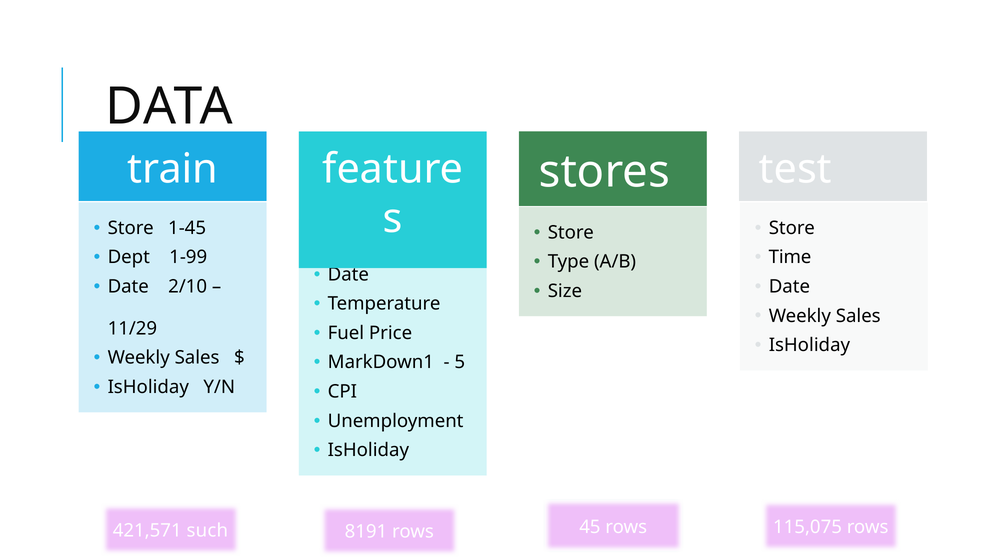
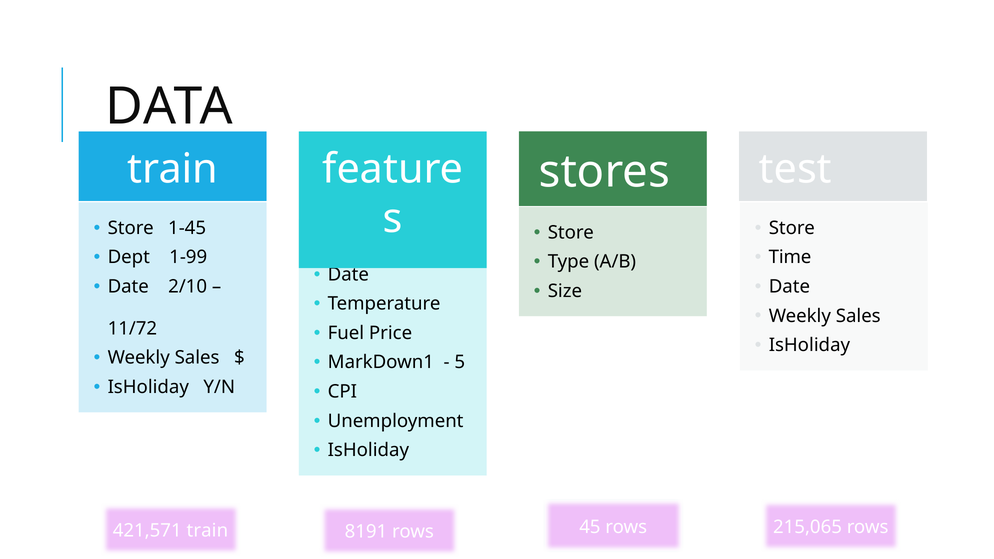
11/29: 11/29 -> 11/72 (132, 329)
421,571 such: such -> train (207, 531)
115,075: 115,075 -> 215,065 (808, 527)
